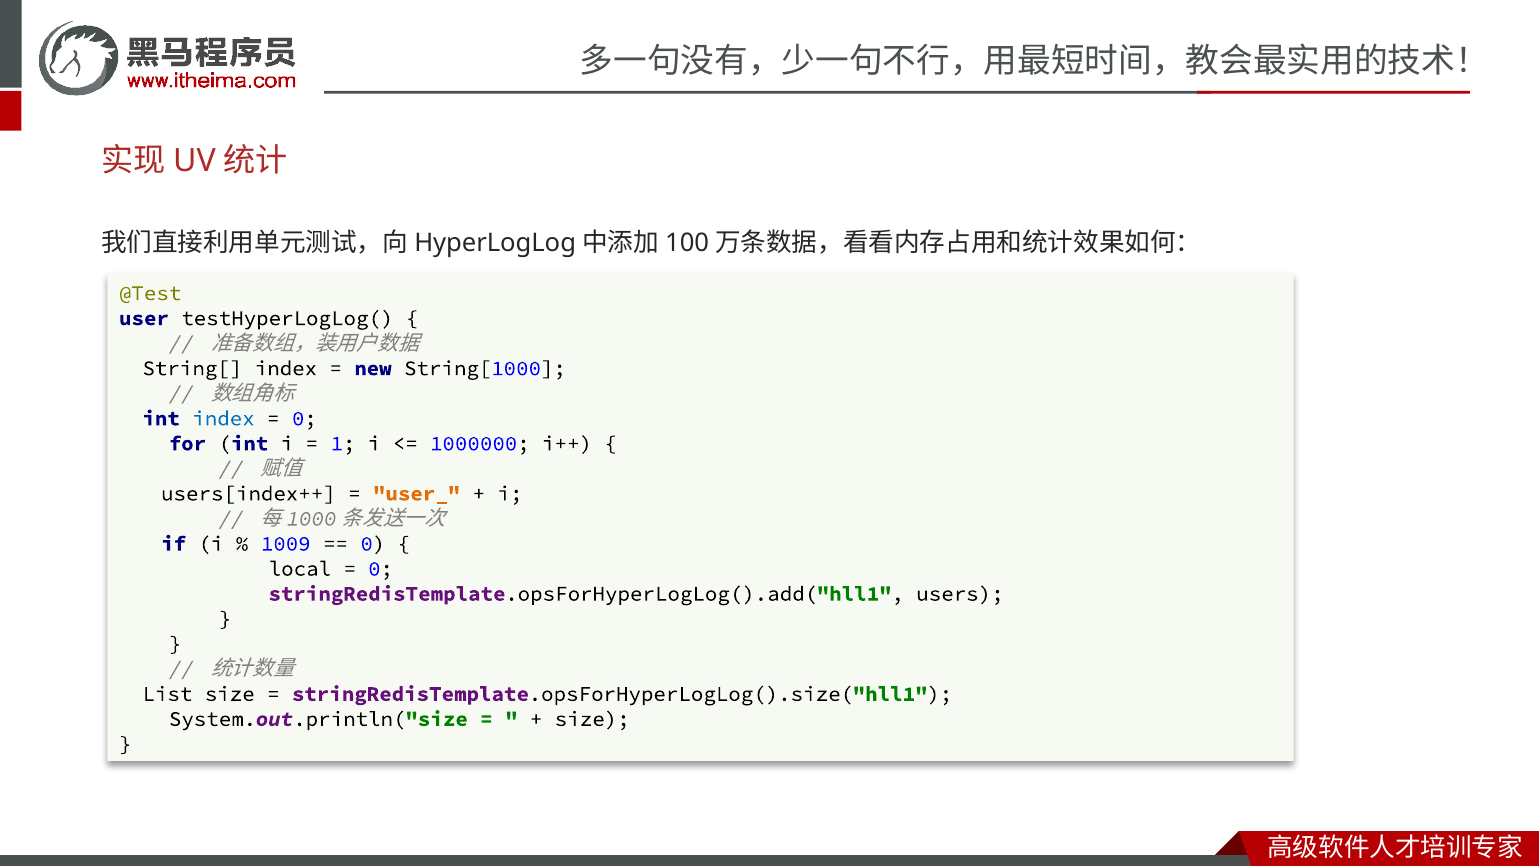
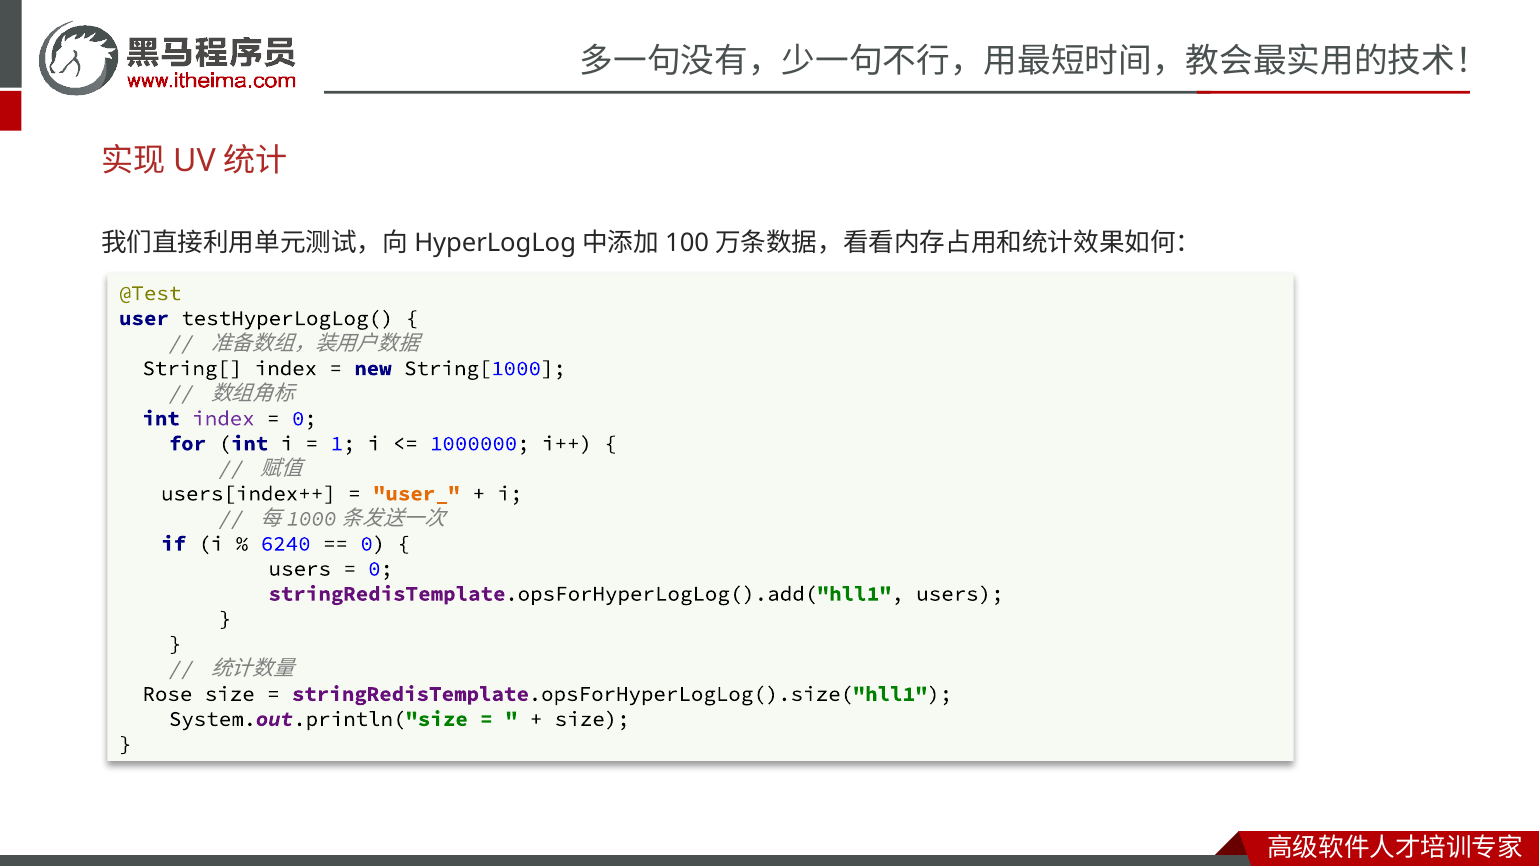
index colour: blue -> purple (223, 418)
1009: 1009 -> 6240 (286, 543)
local: local -> users (300, 569)
List: List -> Rose (167, 694)
